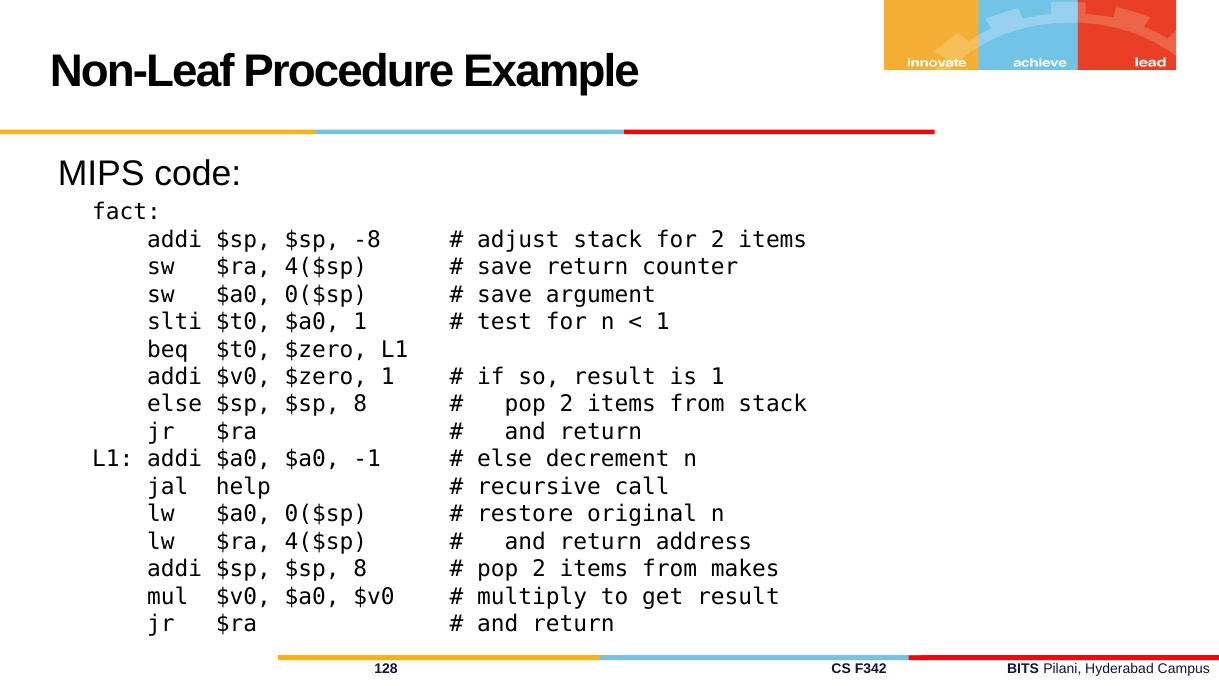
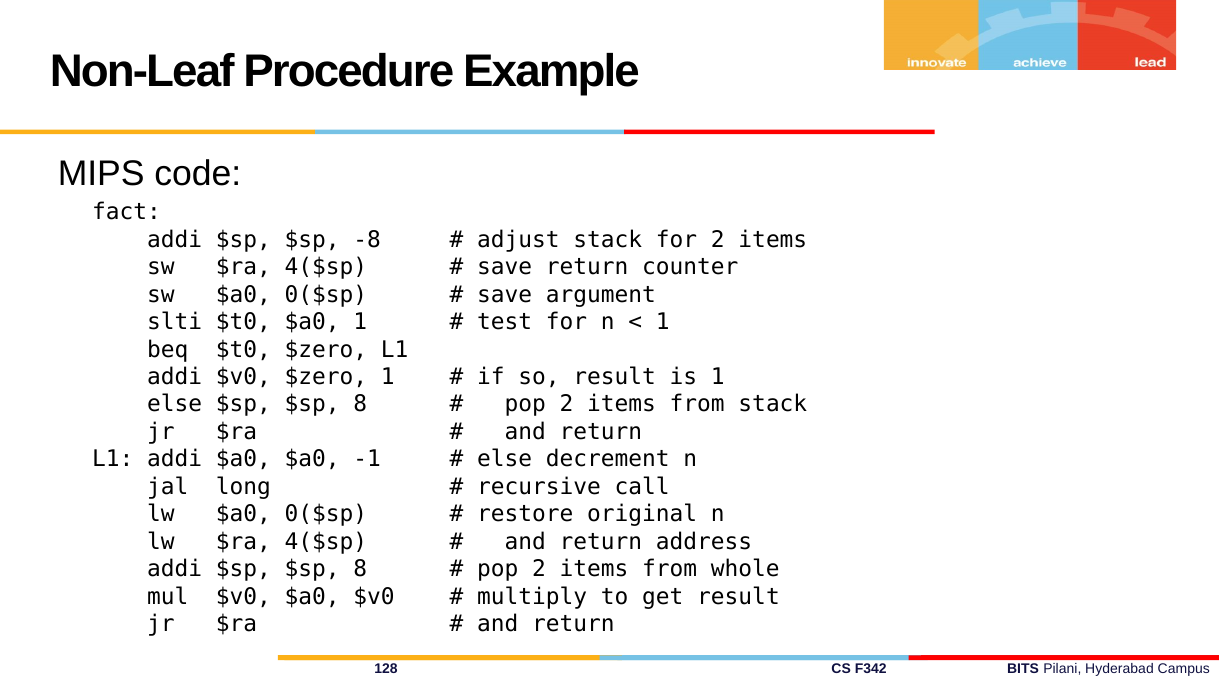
help: help -> long (243, 487)
makes: makes -> whole (745, 569)
